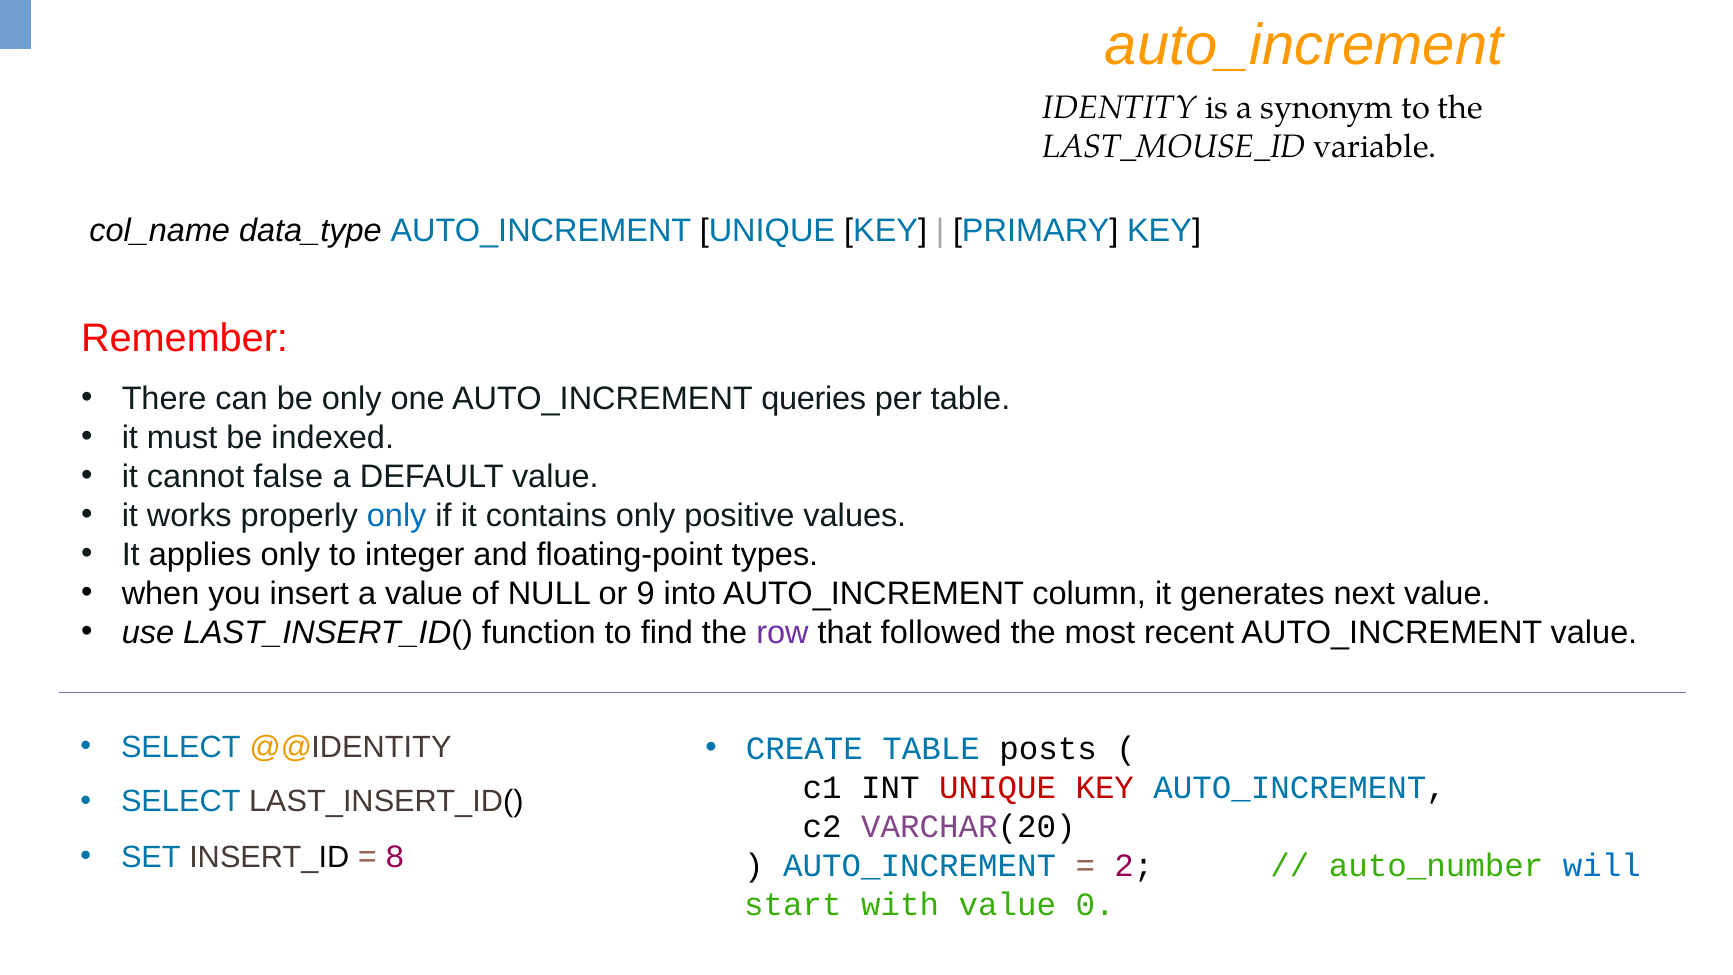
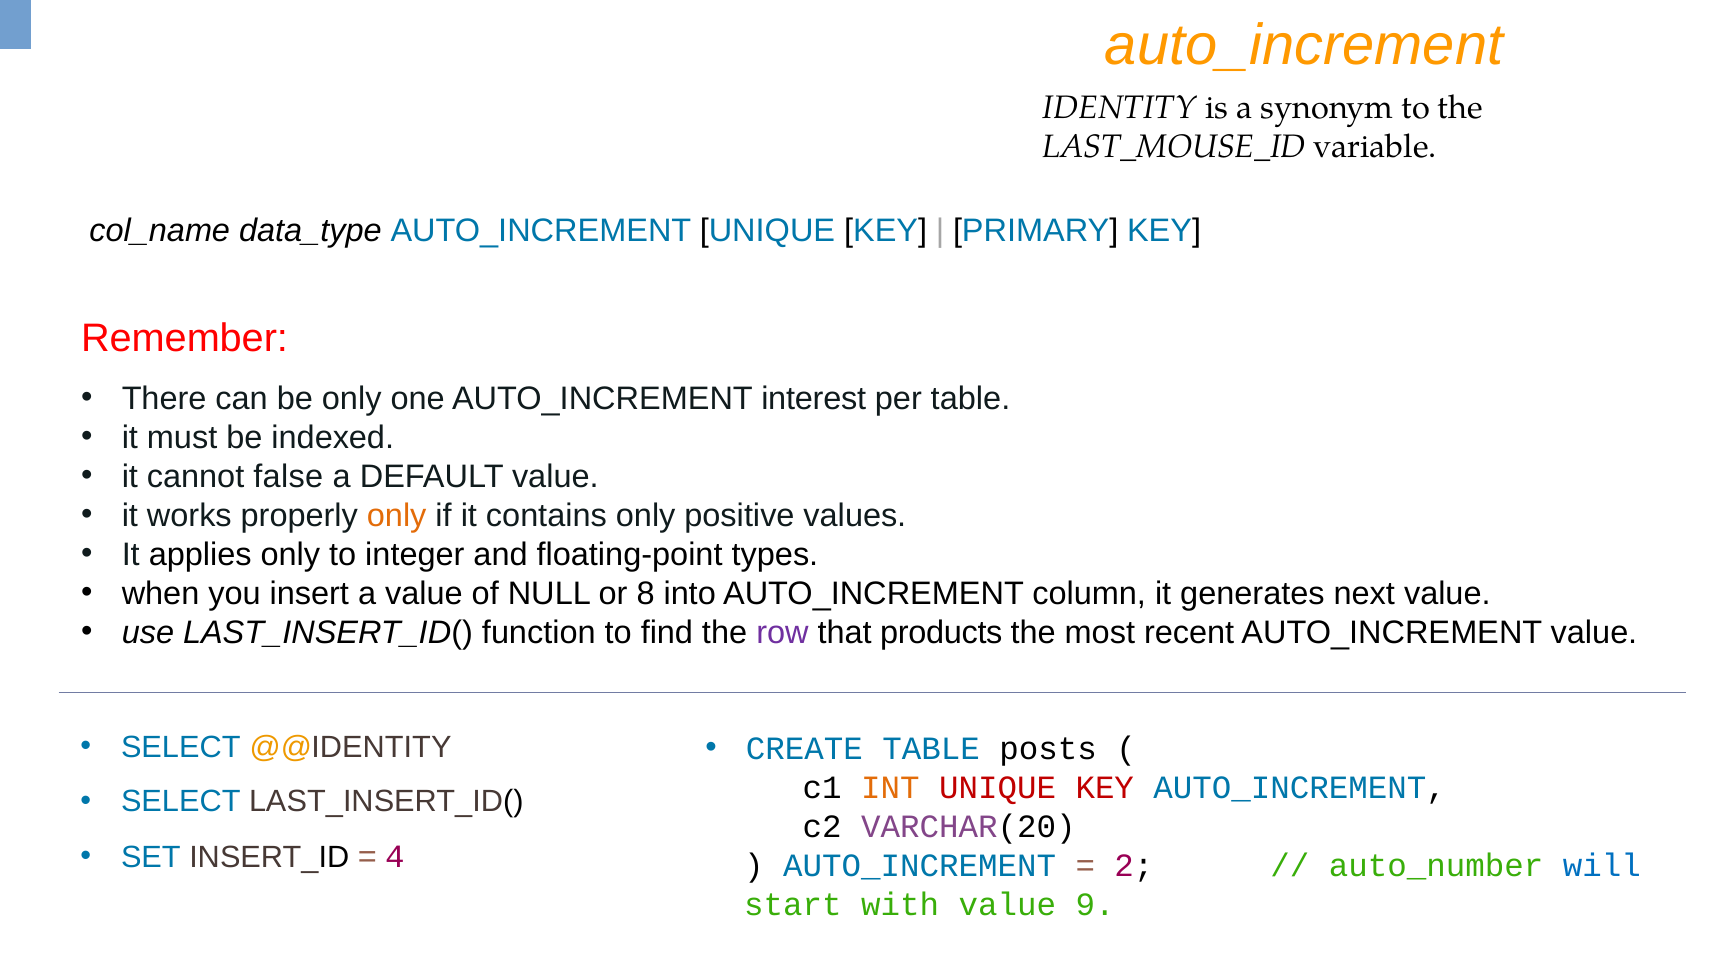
queries: queries -> interest (814, 398)
only colour: blue -> orange (397, 515)
9: 9 -> 8 (646, 593)
followed: followed -> products (941, 632)
INT colour: black -> orange (890, 787)
8: 8 -> 4 (395, 857)
0: 0 -> 9 (1095, 904)
